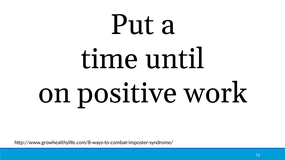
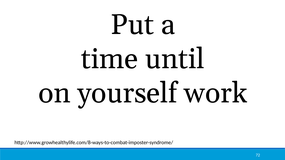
positive: positive -> yourself (127, 93)
